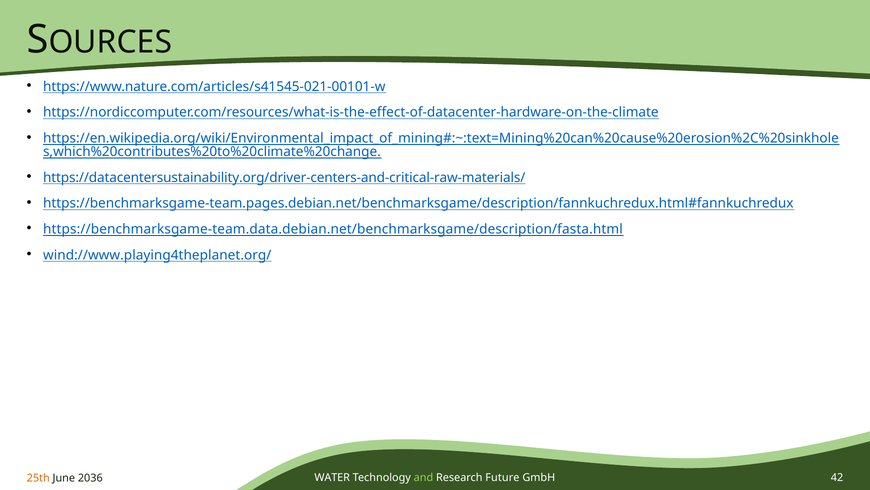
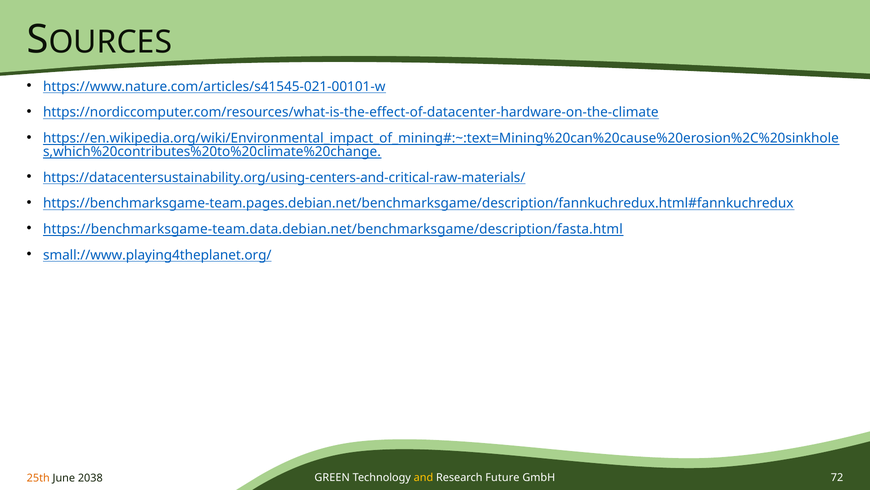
https://datacentersustainability.org/driver-centers-and-critical-raw-materials/: https://datacentersustainability.org/driver-centers-and-critical-raw-materials/ -> https://datacentersustainability.org/using-centers-and-critical-raw-materials/ (284, 177)
wind://www.playing4theplanet.org/: wind://www.playing4theplanet.org/ -> small://www.playing4theplanet.org/ (157, 255)
WATER: WATER -> GREEN (332, 477)
and colour: light green -> yellow (423, 477)
42: 42 -> 72 (837, 477)
2036: 2036 -> 2038 (90, 478)
